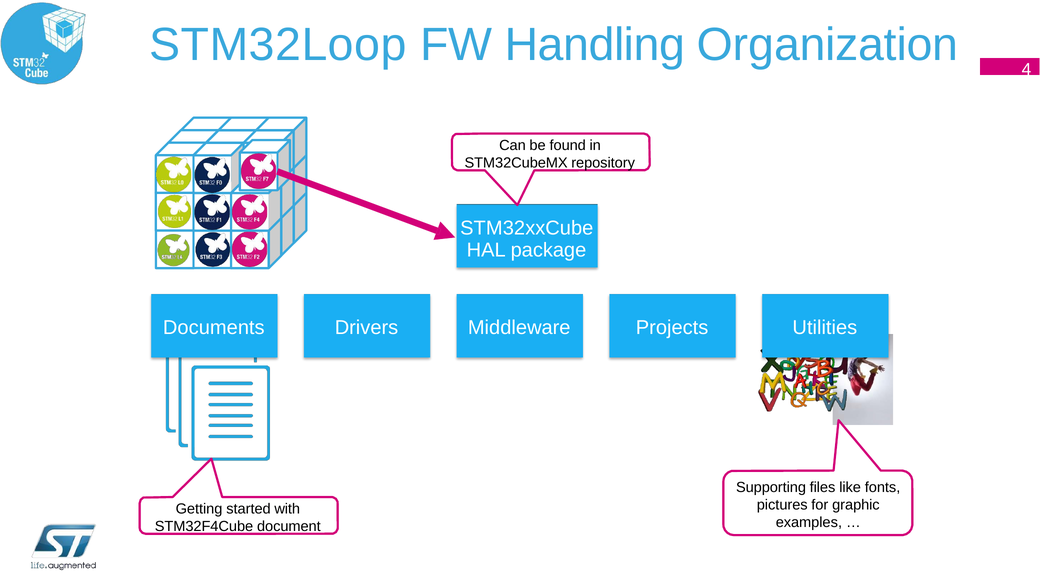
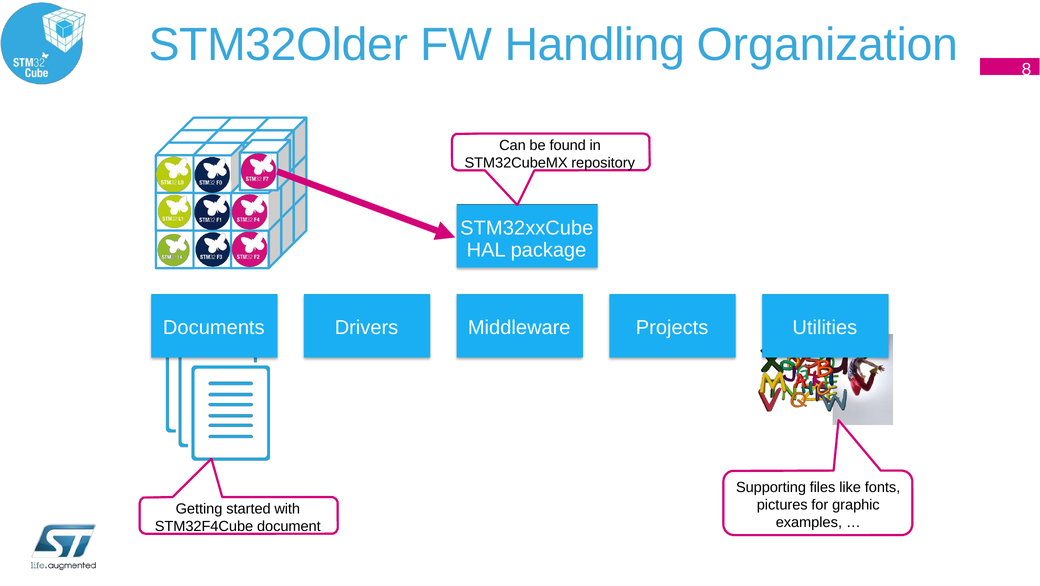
STM32Loop: STM32Loop -> STM32Older (278, 45)
4: 4 -> 8 (1027, 69)
